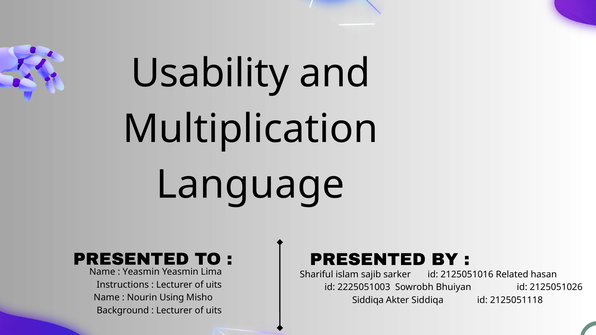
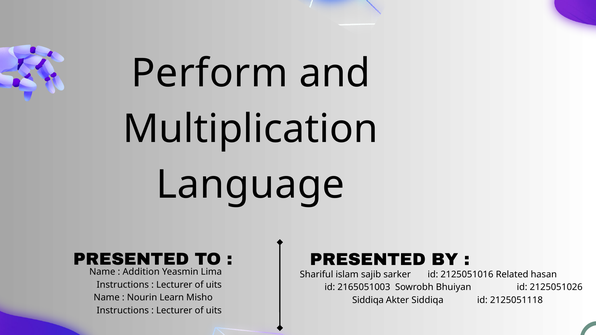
Usability: Usability -> Perform (209, 73)
Yeasmin: Yeasmin -> Addition (141, 272)
2225051003: 2225051003 -> 2165051003 (364, 287)
Using: Using -> Learn (172, 298)
Background: Background -> Instructions (123, 311)
